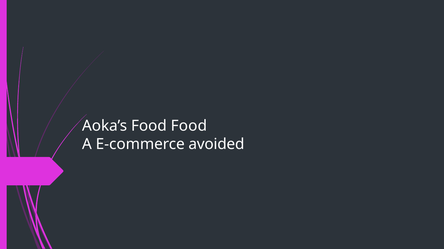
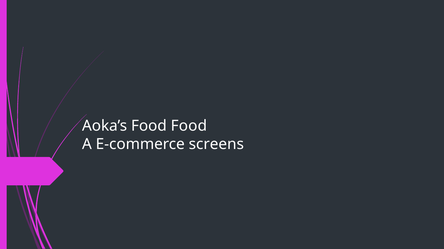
avoided: avoided -> screens (216, 144)
